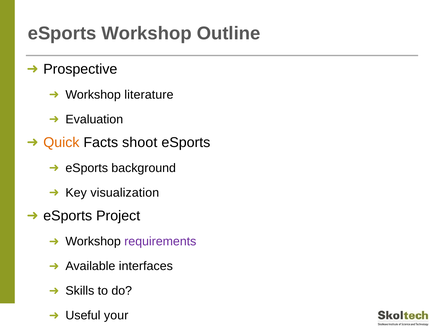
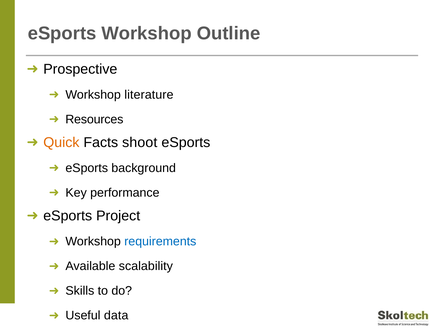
Evaluation: Evaluation -> Resources (94, 119)
visualization: visualization -> performance (125, 193)
requirements colour: purple -> blue (160, 241)
interfaces: interfaces -> scalability (146, 266)
your: your -> data (116, 315)
